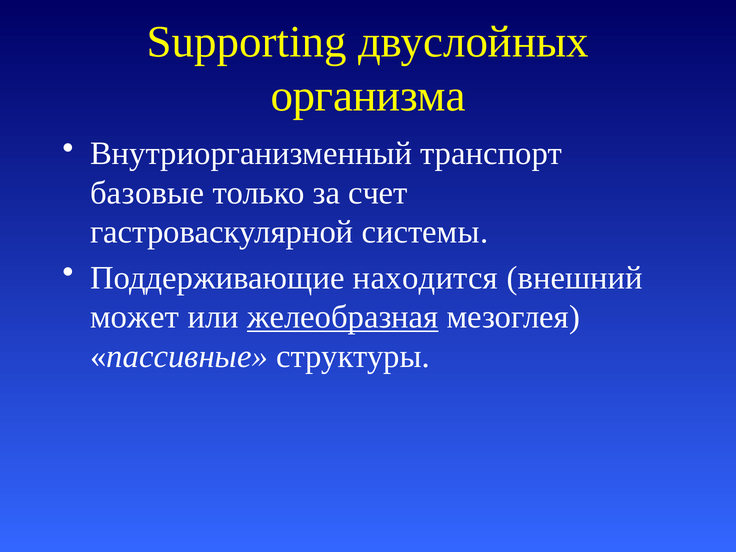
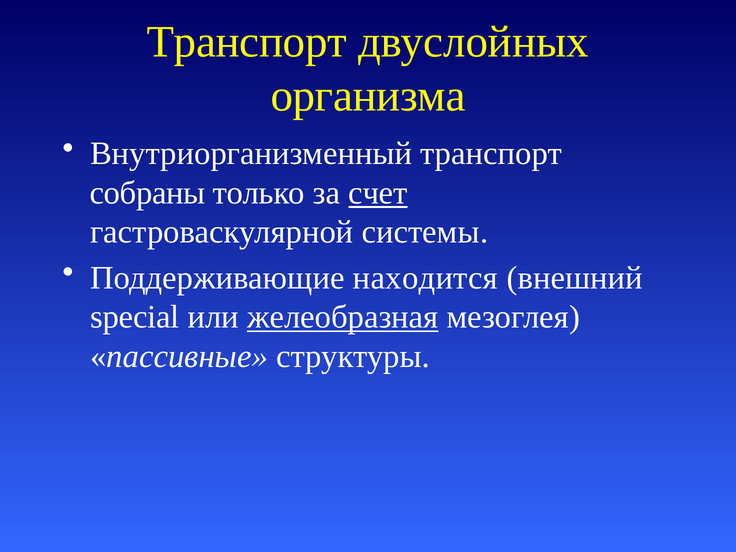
Supporting: Supporting -> Транспорт (247, 42)
базовые: базовые -> собраны (147, 193)
счет underline: none -> present (378, 193)
может: может -> special (135, 317)
